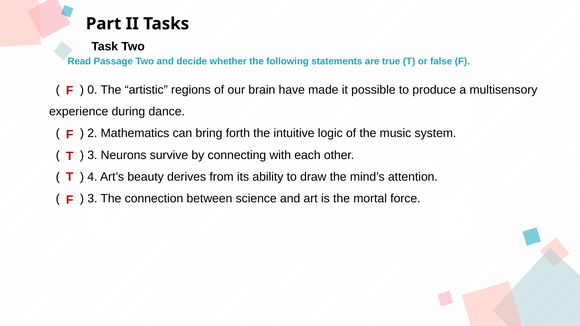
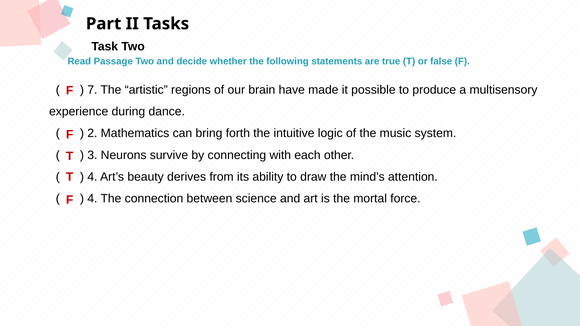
0: 0 -> 7 (92, 90)
3: 3 -> 4 (92, 199)
